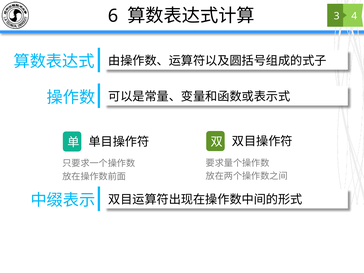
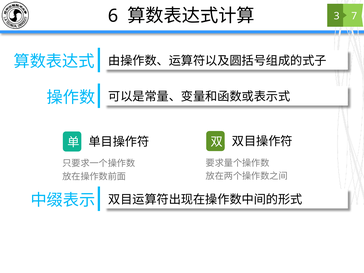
4: 4 -> 7 (354, 16)
